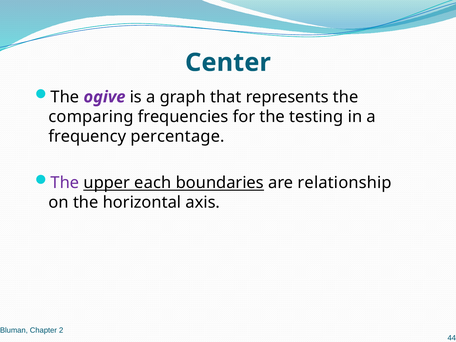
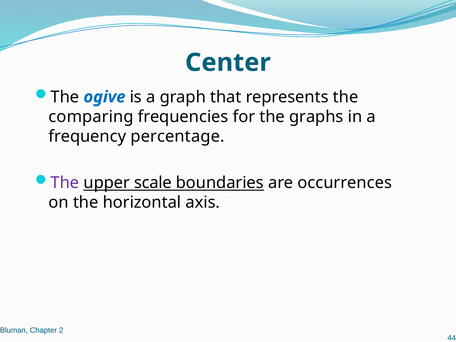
ogive colour: purple -> blue (104, 97)
testing: testing -> graphs (316, 117)
each: each -> scale (153, 183)
relationship: relationship -> occurrences (345, 183)
